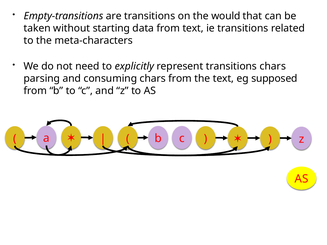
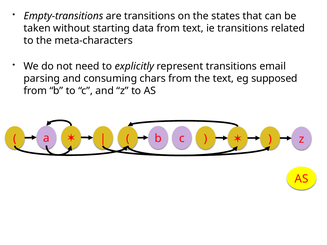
would: would -> states (226, 16)
transitions chars: chars -> email (273, 66)
